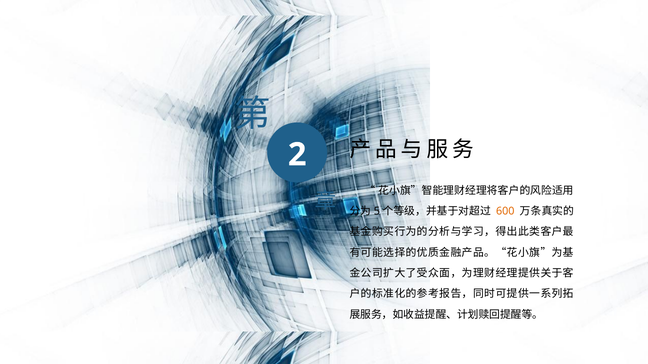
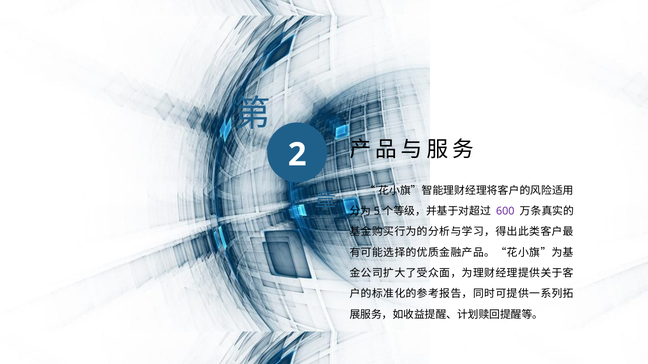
600 colour: orange -> purple (505, 211)
